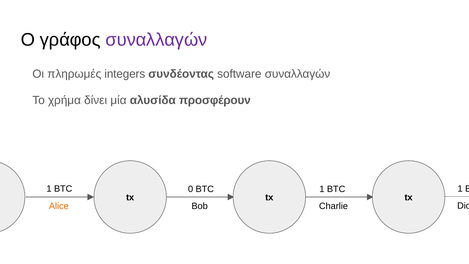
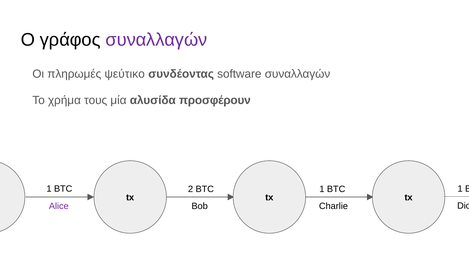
integers: integers -> ψεύτικο (125, 74)
δίνει: δίνει -> τους (96, 100)
0: 0 -> 2 (191, 189)
Alice colour: orange -> purple (59, 206)
